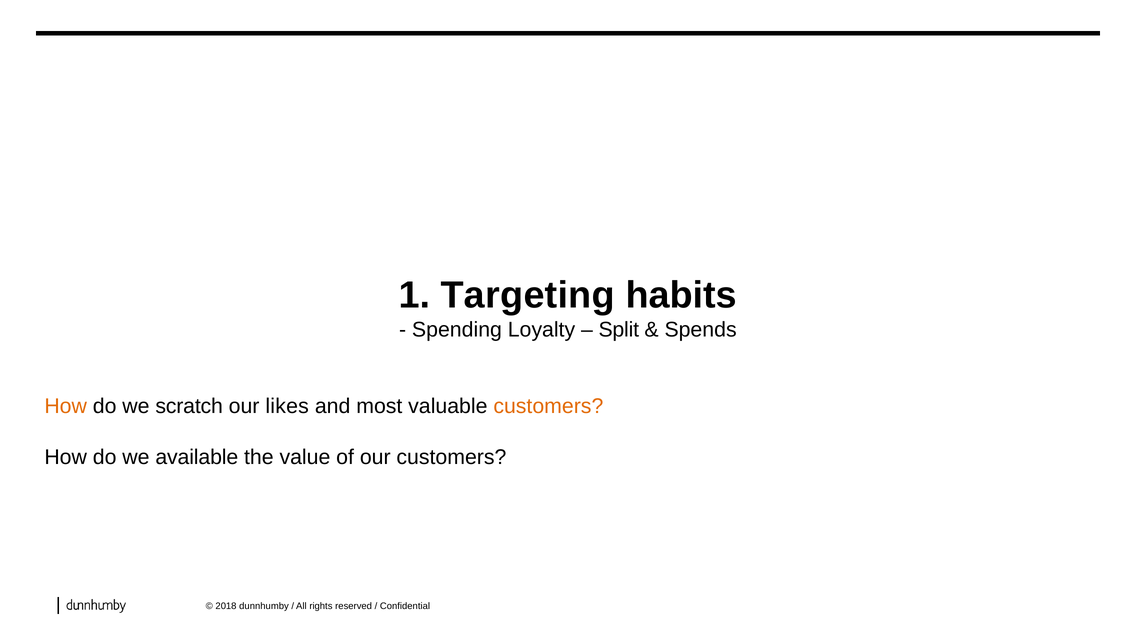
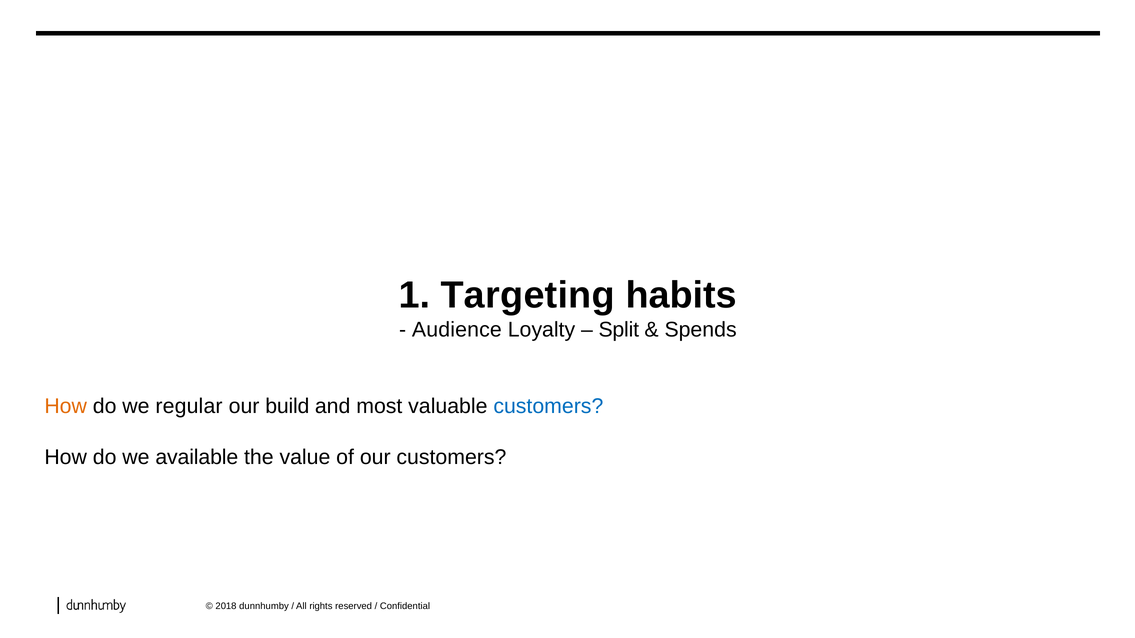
Spending: Spending -> Audience (457, 330)
scratch: scratch -> regular (189, 406)
likes: likes -> build (287, 406)
customers colour: orange -> blue (548, 406)
